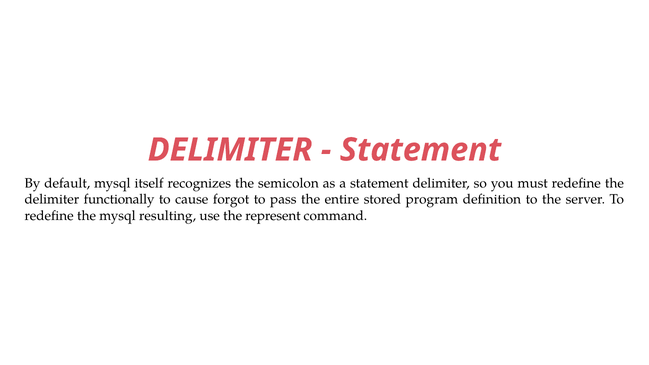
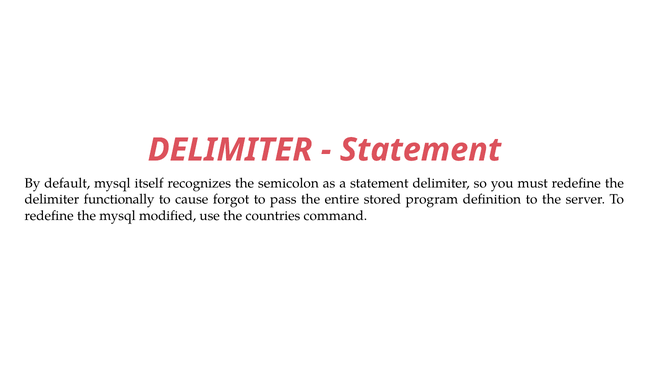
resulting: resulting -> modified (168, 216)
represent: represent -> countries (273, 216)
